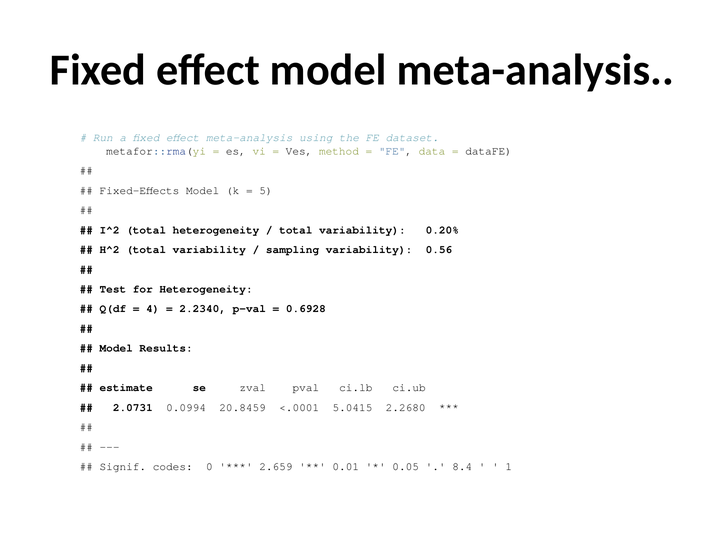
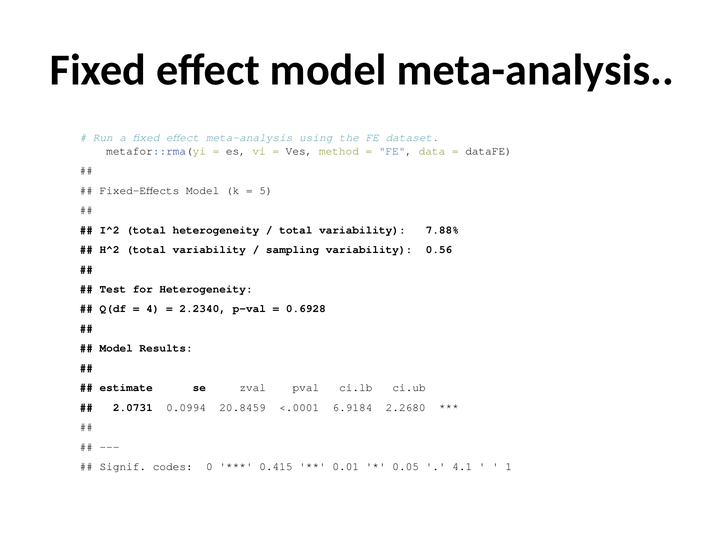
0.20%: 0.20% -> 7.88% (442, 230)
5.0415: 5.0415 -> 6.9184 (352, 407)
2.659: 2.659 -> 0.415 (276, 467)
8.4: 8.4 -> 4.1 (462, 467)
